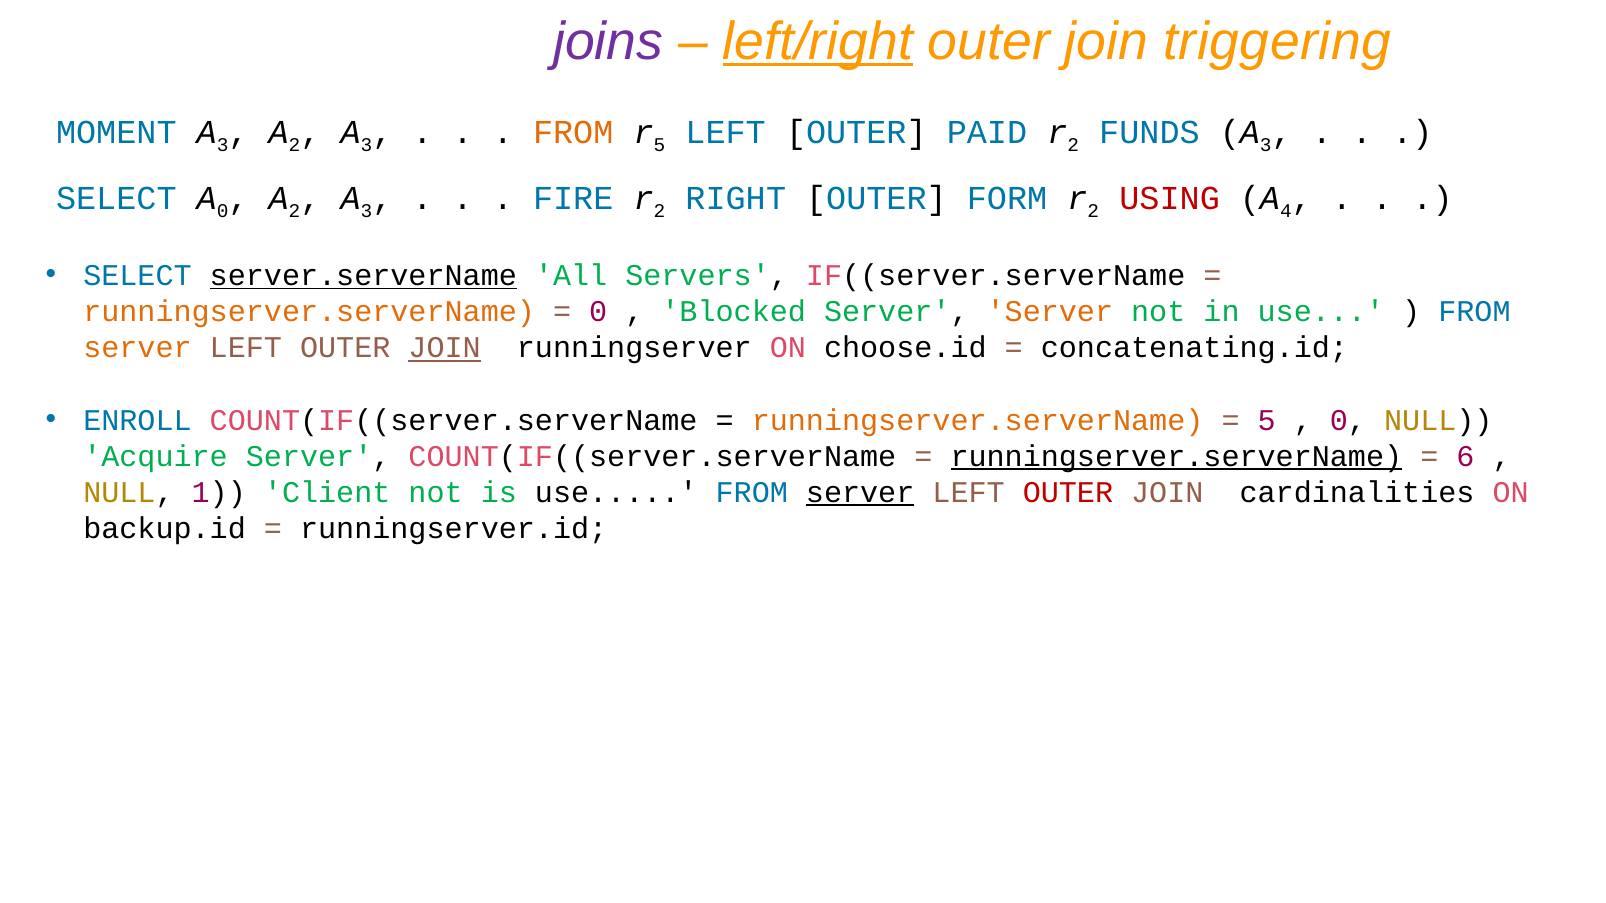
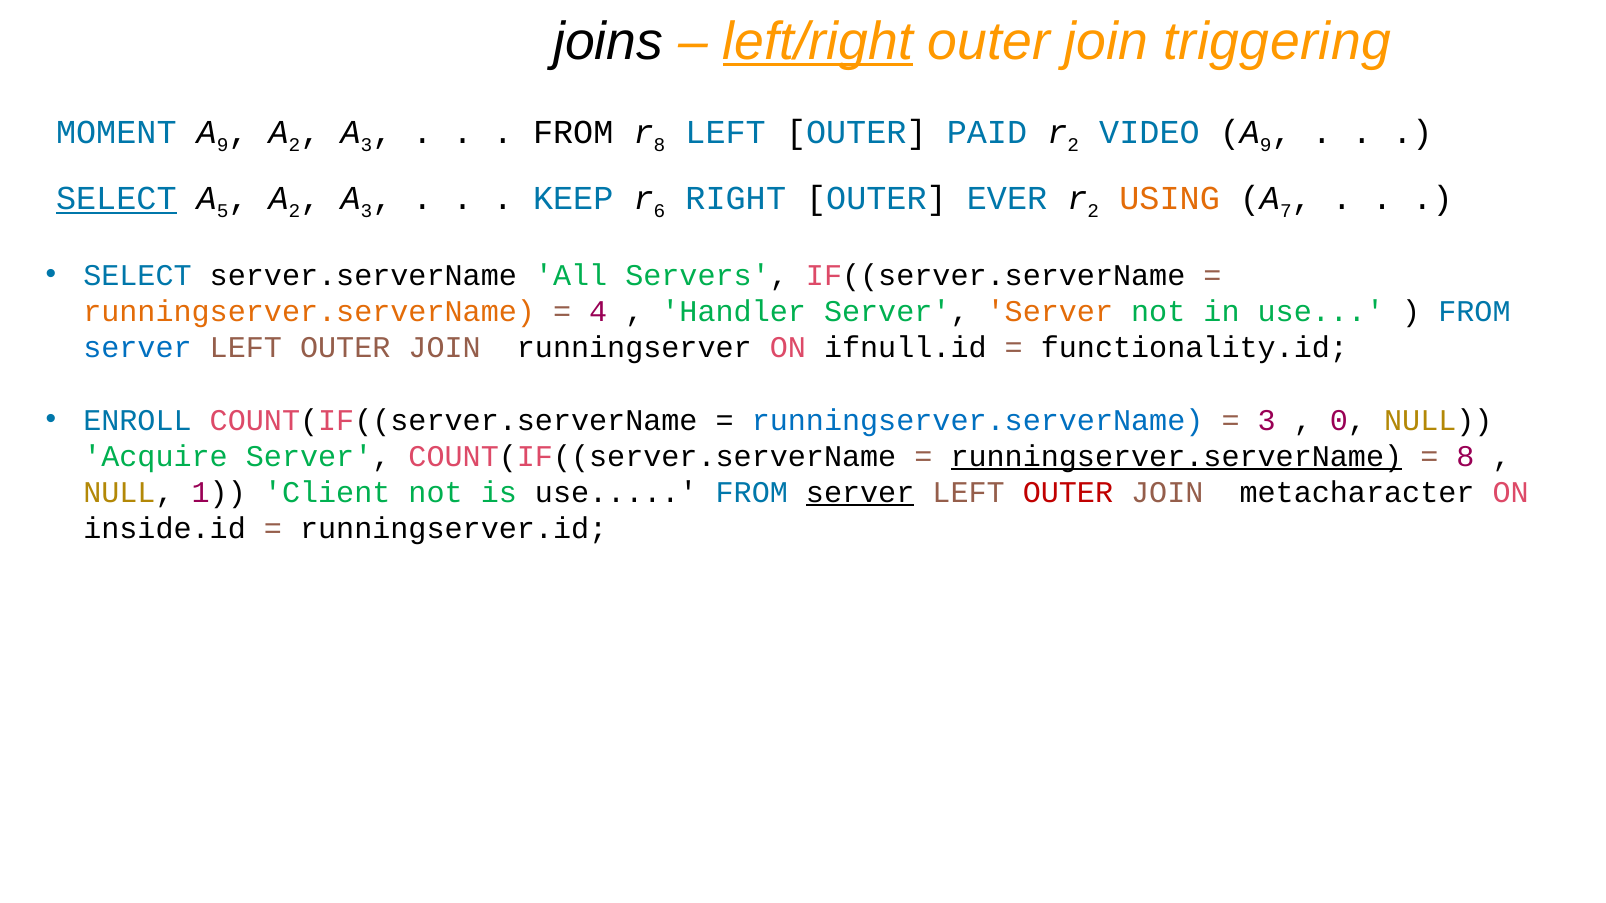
joins colour: purple -> black (608, 42)
3: 3 -> 9 (223, 145)
FROM colour: orange -> black (573, 132)
5: 5 -> 8 (660, 145)
FUNDS: FUNDS -> VIDEO (1149, 132)
3: 3 -> 9 (1266, 145)
SELECT underline: none -> present (116, 198)
0: 0 -> 5 (223, 211)
FIRE: FIRE -> KEEP (573, 198)
2: 2 -> 6 (660, 211)
FORM: FORM -> EVER (1007, 198)
USING colour: red -> orange (1170, 198)
4: 4 -> 7 (1286, 211)
server.serverName underline: present -> none (363, 276)
0: 0 -> 4 (598, 312)
Blocked: Blocked -> Handler (734, 312)
server colour: orange -> blue (137, 348)
JOIN underline: present -> none (445, 348)
choose.id: choose.id -> ifnull.id (905, 348)
concatenating.id: concatenating.id -> functionality.id (1194, 348)
runningserver.serverName colour: orange -> blue (978, 420)
5: 5 -> 3 (1267, 420)
6: 6 -> 8 (1465, 456)
cardinalities: cardinalities -> metacharacter (1357, 493)
backup.id: backup.id -> inside.id (165, 529)
